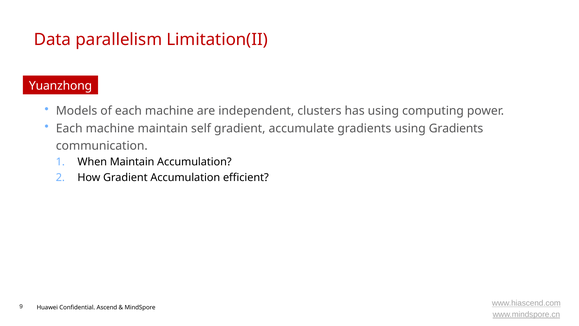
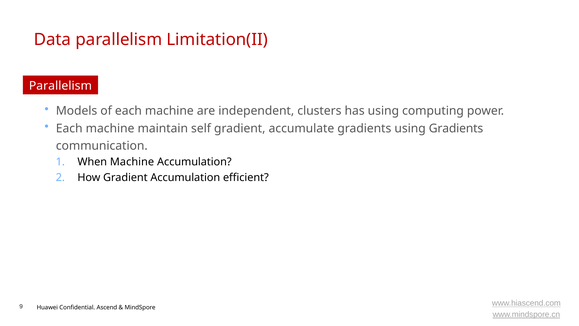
Yuanzhong: Yuanzhong -> Parallelism (60, 86)
When Maintain: Maintain -> Machine (132, 162)
